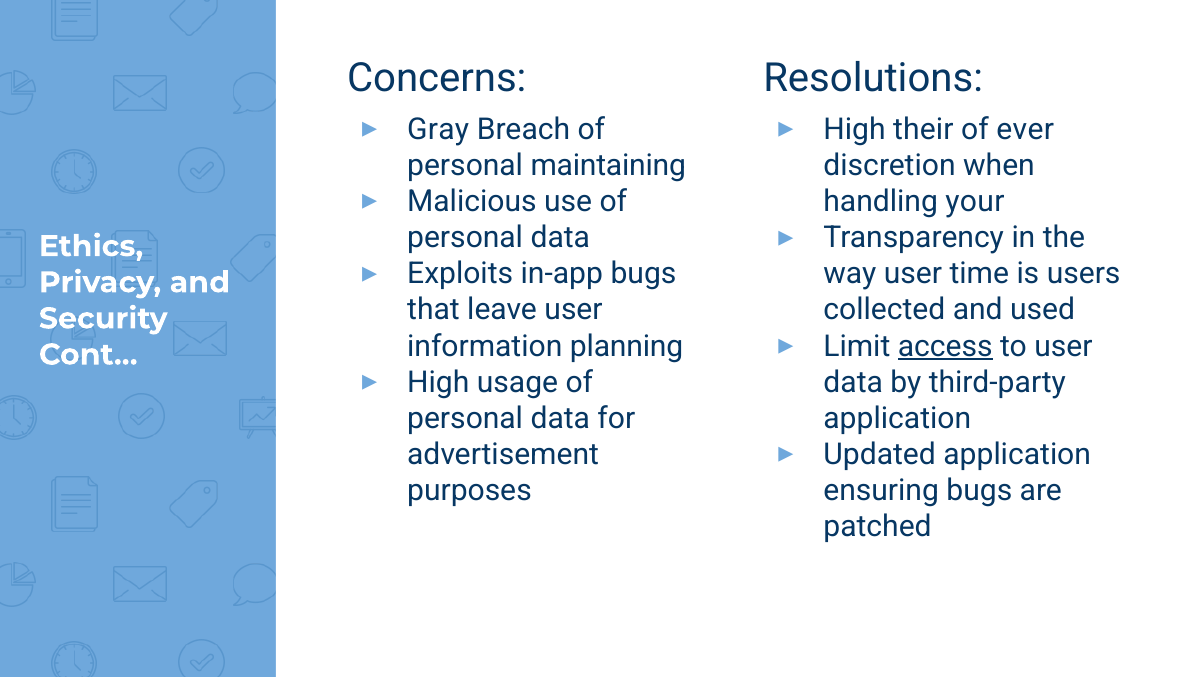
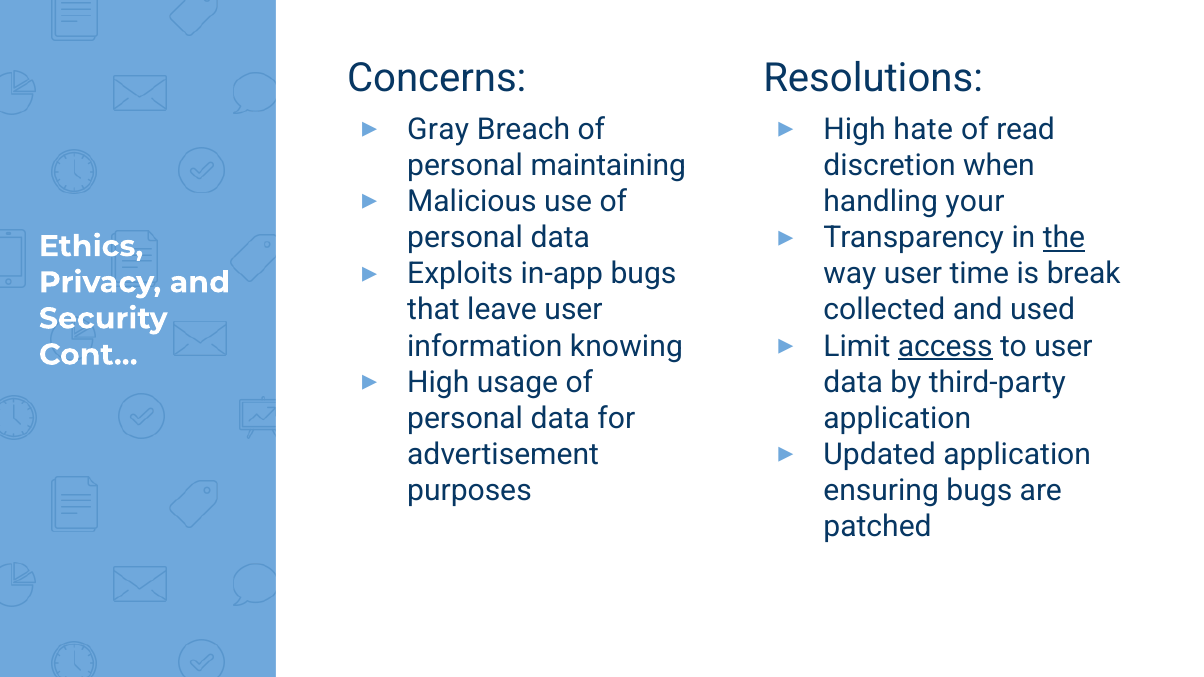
their: their -> hate (923, 130)
ever: ever -> read (1026, 130)
the underline: none -> present (1064, 238)
users: users -> break (1084, 274)
planning: planning -> knowing (626, 346)
